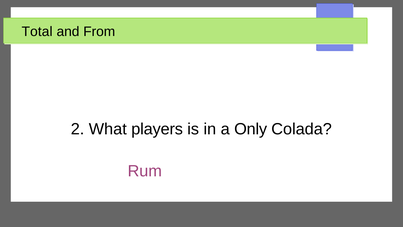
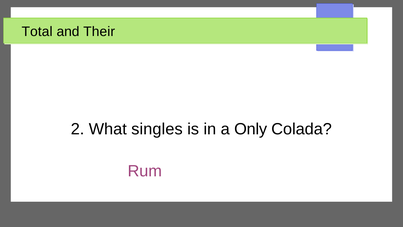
From: From -> Their (99, 32)
players: players -> singles (157, 129)
